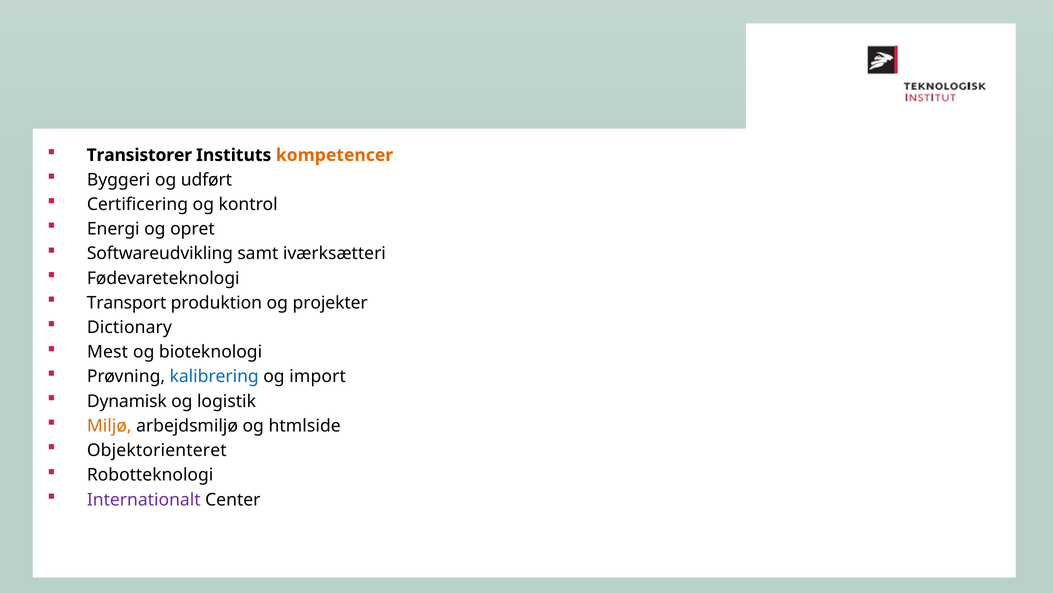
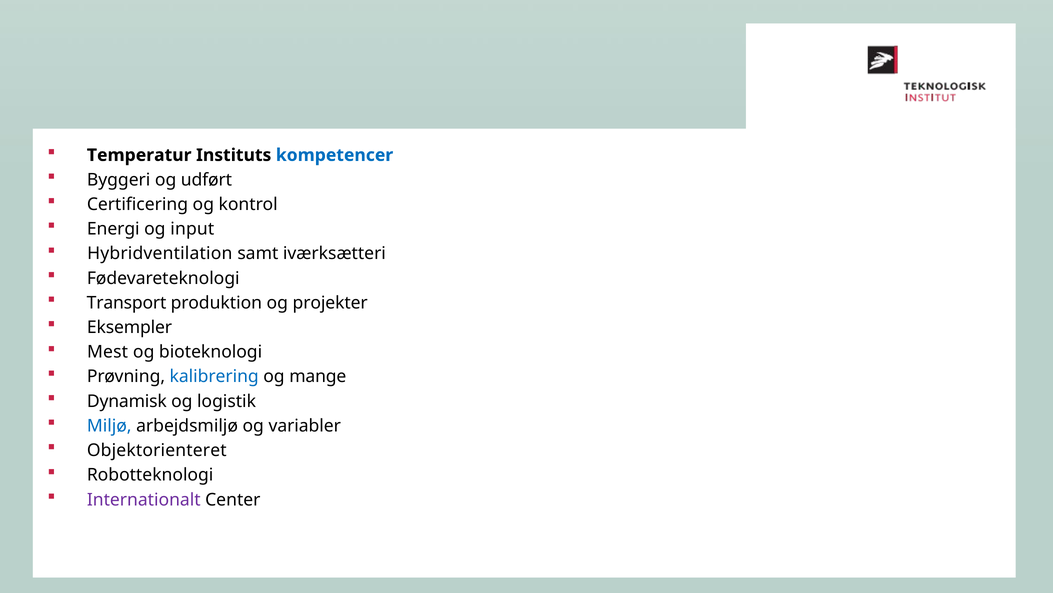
Transistorer: Transistorer -> Temperatur (139, 155)
kompetencer colour: orange -> blue (334, 155)
opret: opret -> input (192, 229)
Softwareudvikling: Softwareudvikling -> Hybridventilation (160, 253)
Dictionary: Dictionary -> Eksempler (130, 327)
import: import -> mange (318, 376)
Miljø colour: orange -> blue (109, 425)
htmlside: htmlside -> variabler (305, 425)
